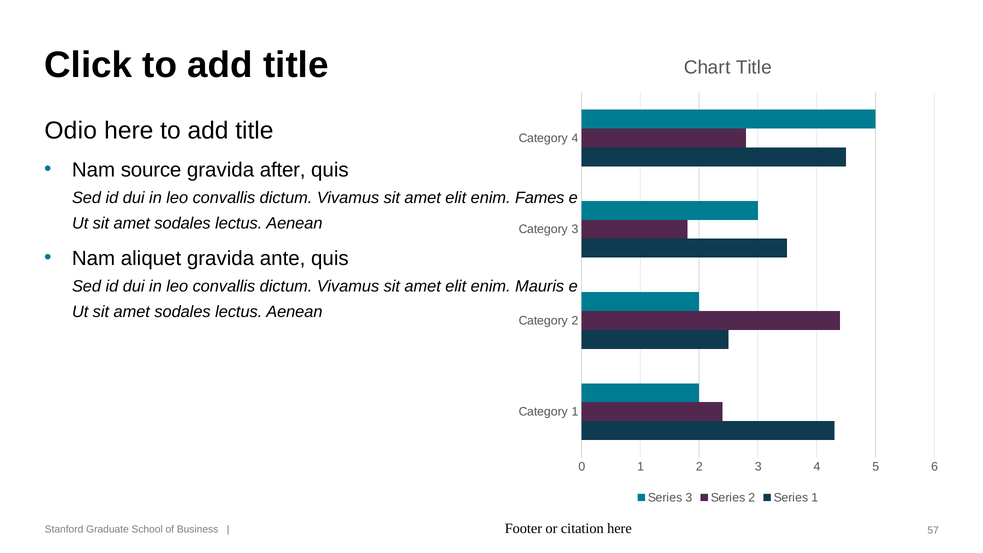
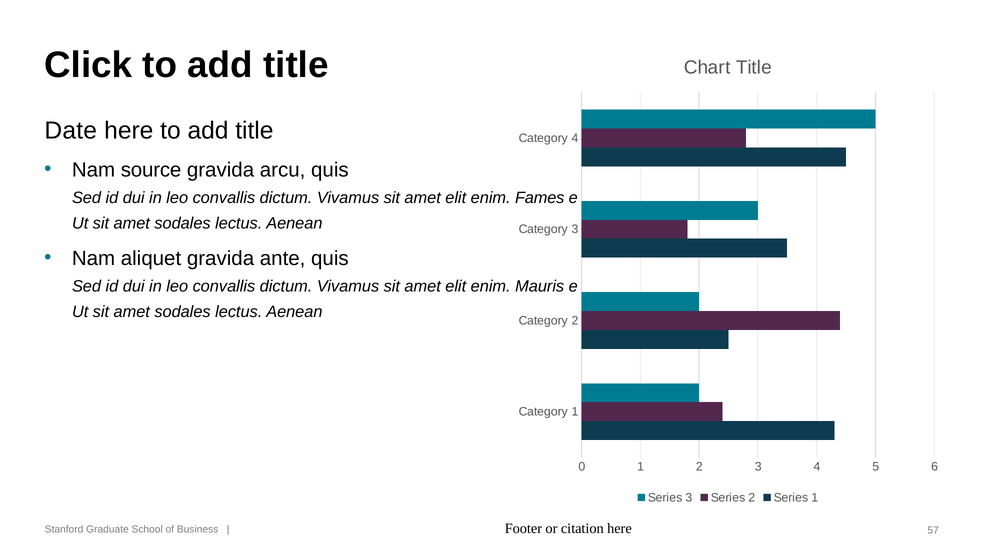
Odio: Odio -> Date (71, 131)
after: after -> arcu (283, 170)
